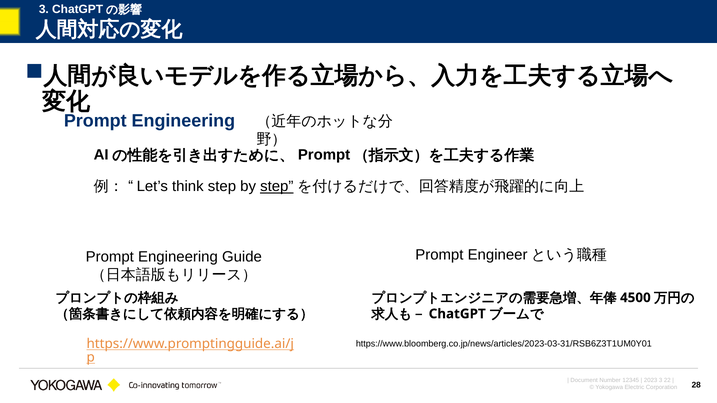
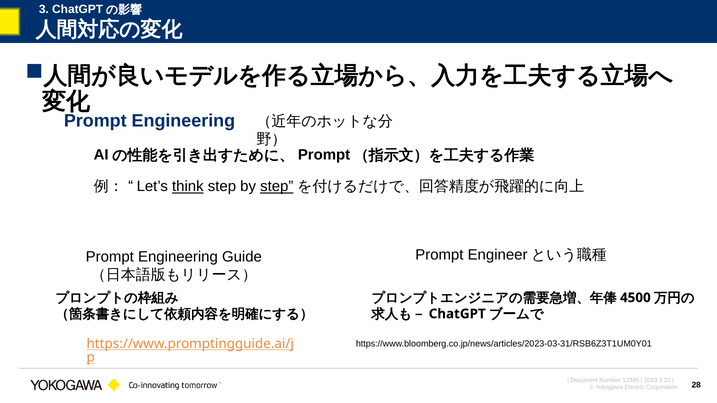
think underline: none -> present (188, 187)
